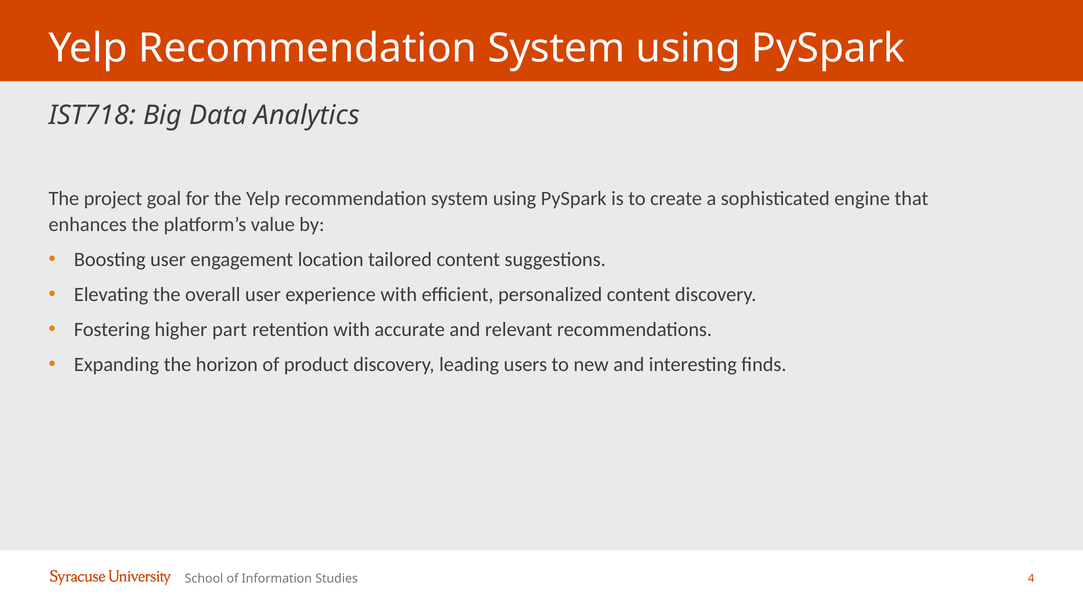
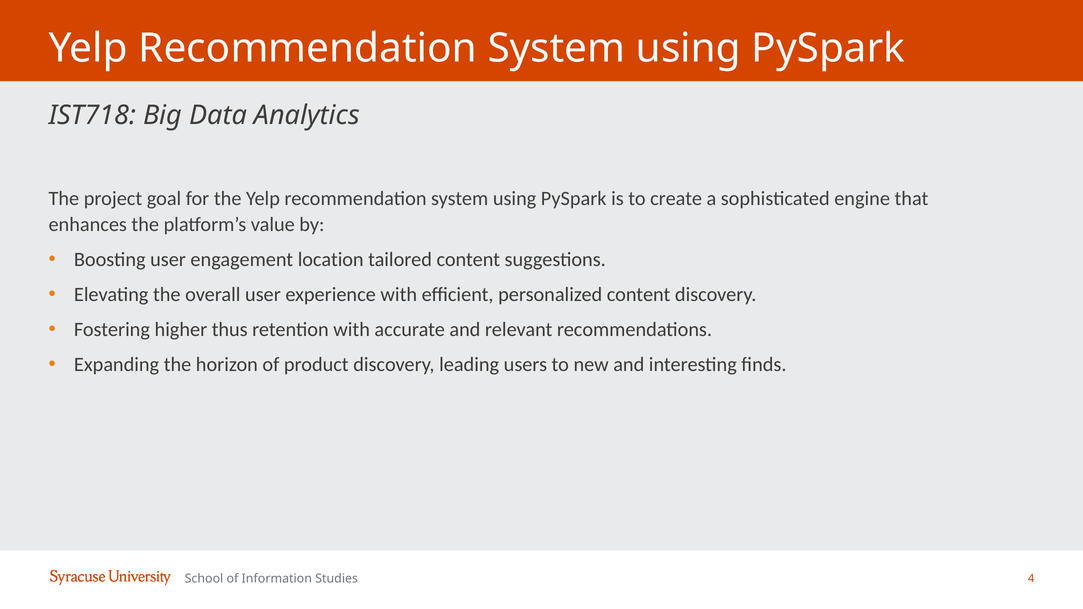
part: part -> thus (230, 330)
